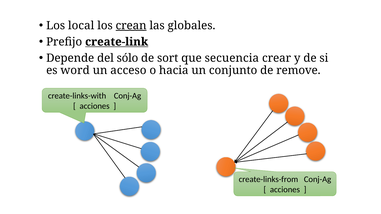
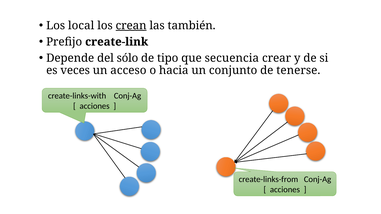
globales: globales -> también (192, 26)
create-link underline: present -> none (117, 42)
sort: sort -> tipo (168, 58)
word: word -> veces (75, 71)
remove: remove -> tenerse (298, 71)
